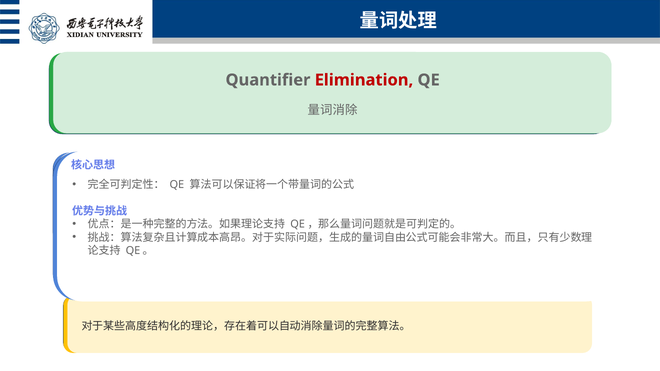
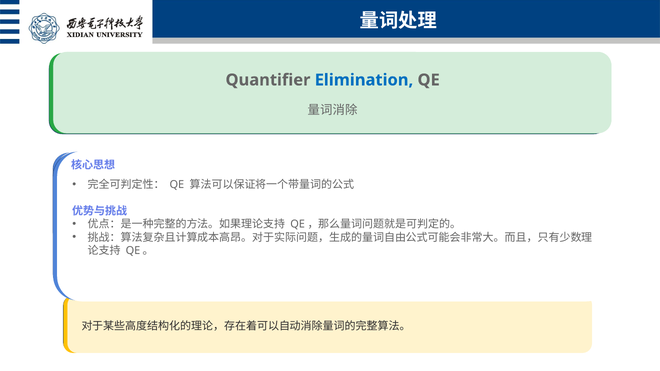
Elimination colour: red -> blue (364, 80)
